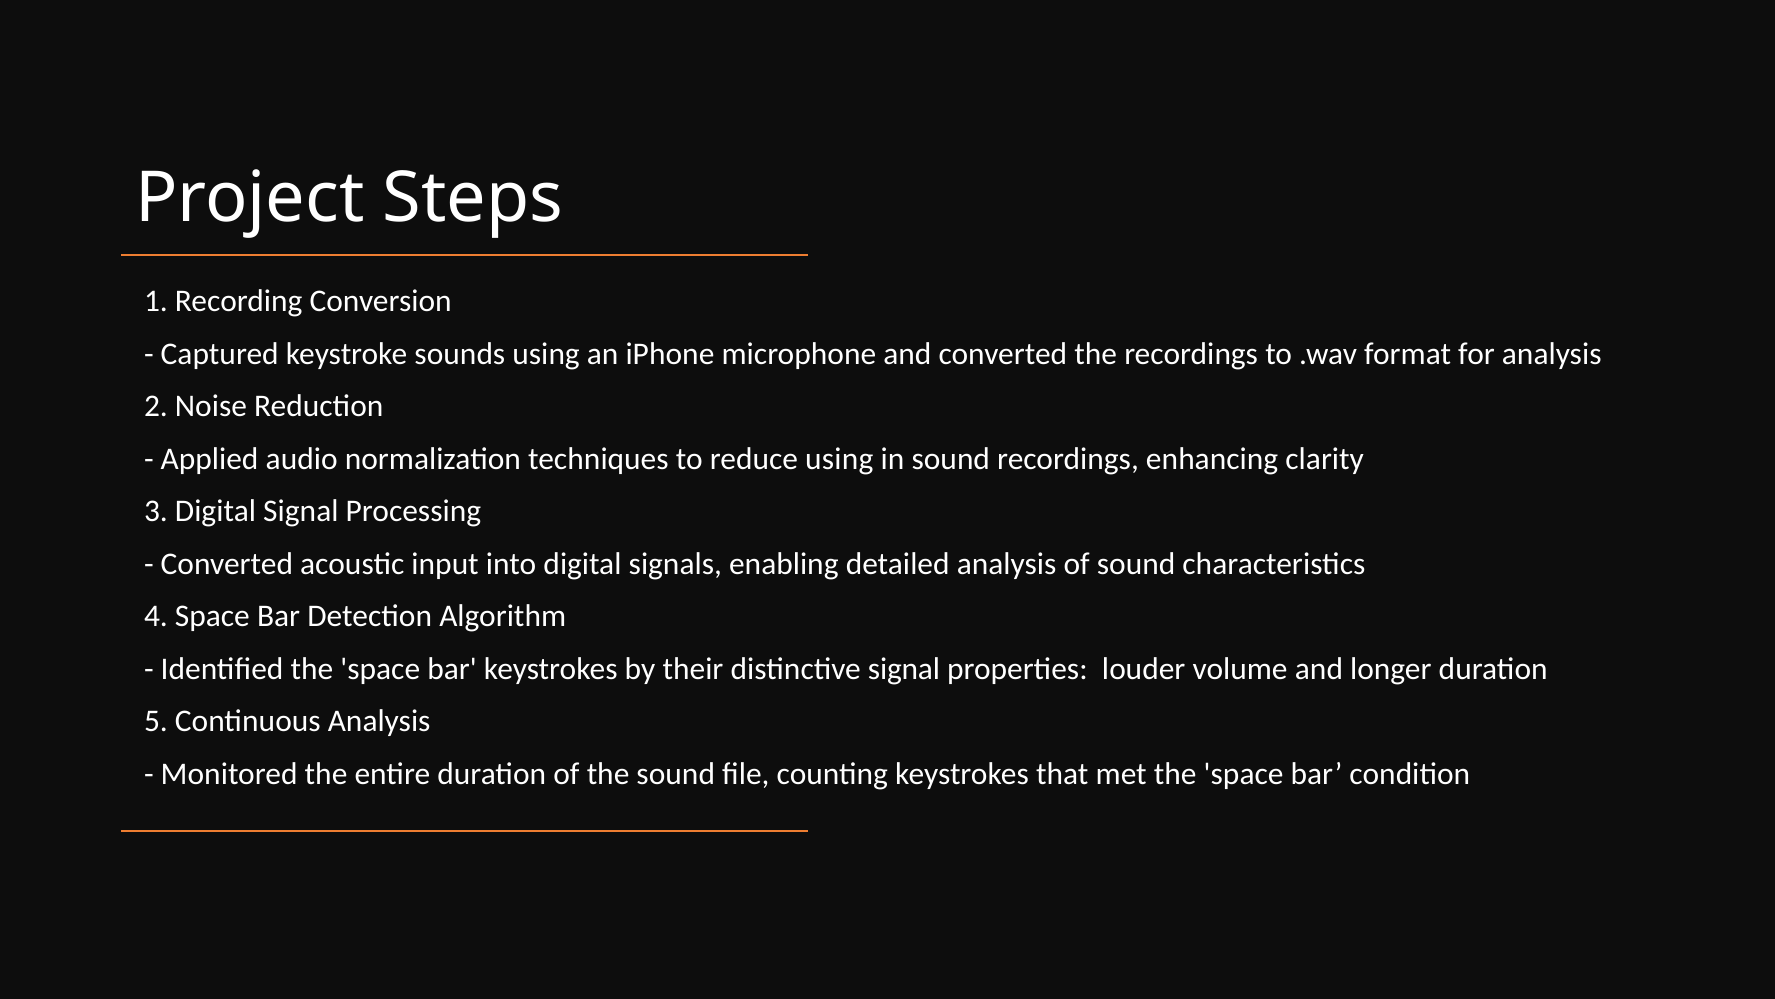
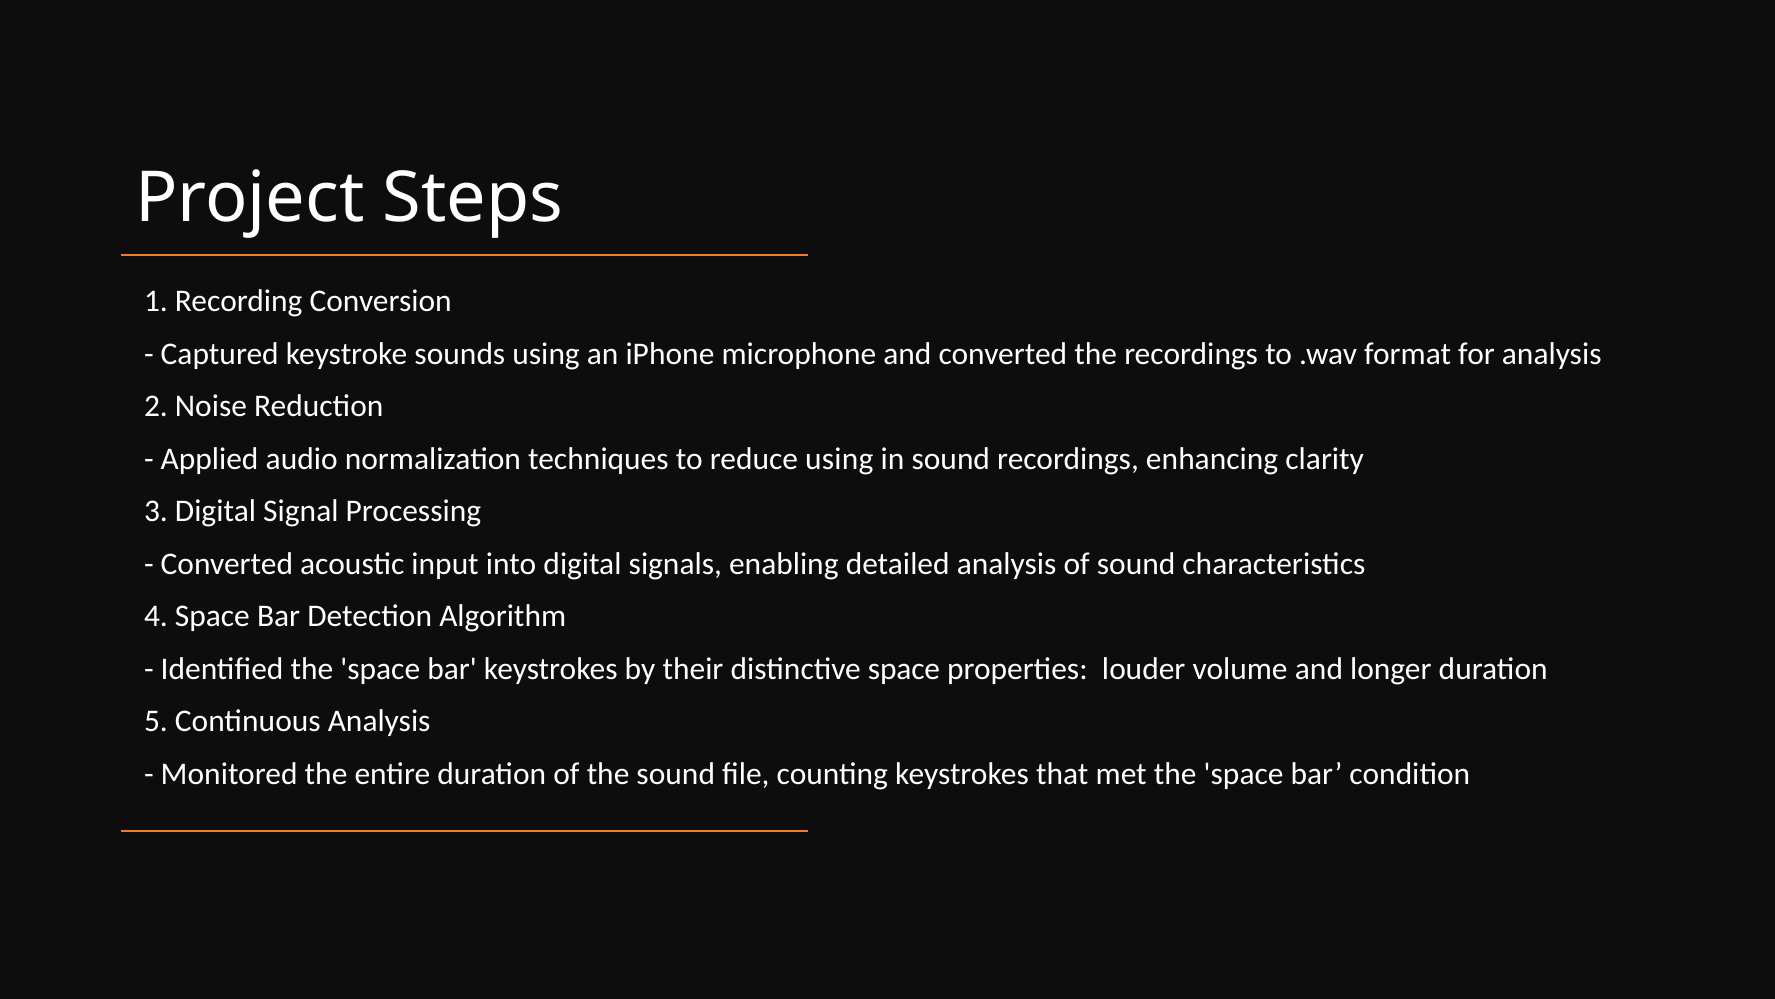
distinctive signal: signal -> space (904, 669)
